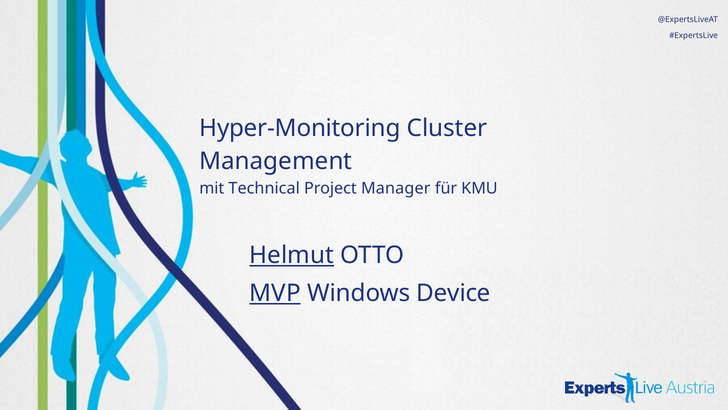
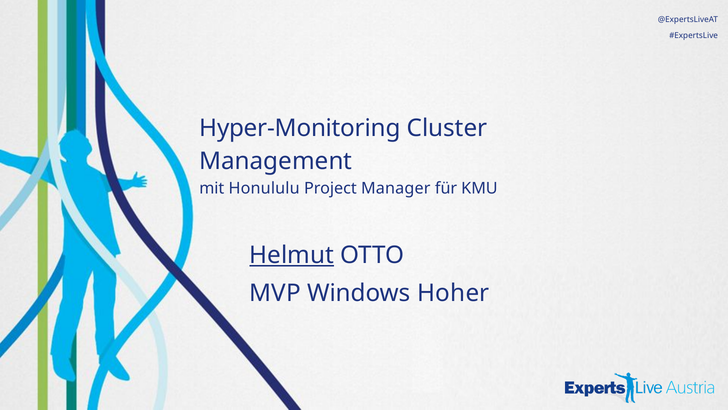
Technical: Technical -> Honululu (264, 188)
MVP underline: present -> none (275, 293)
Device: Device -> Hoher (453, 293)
